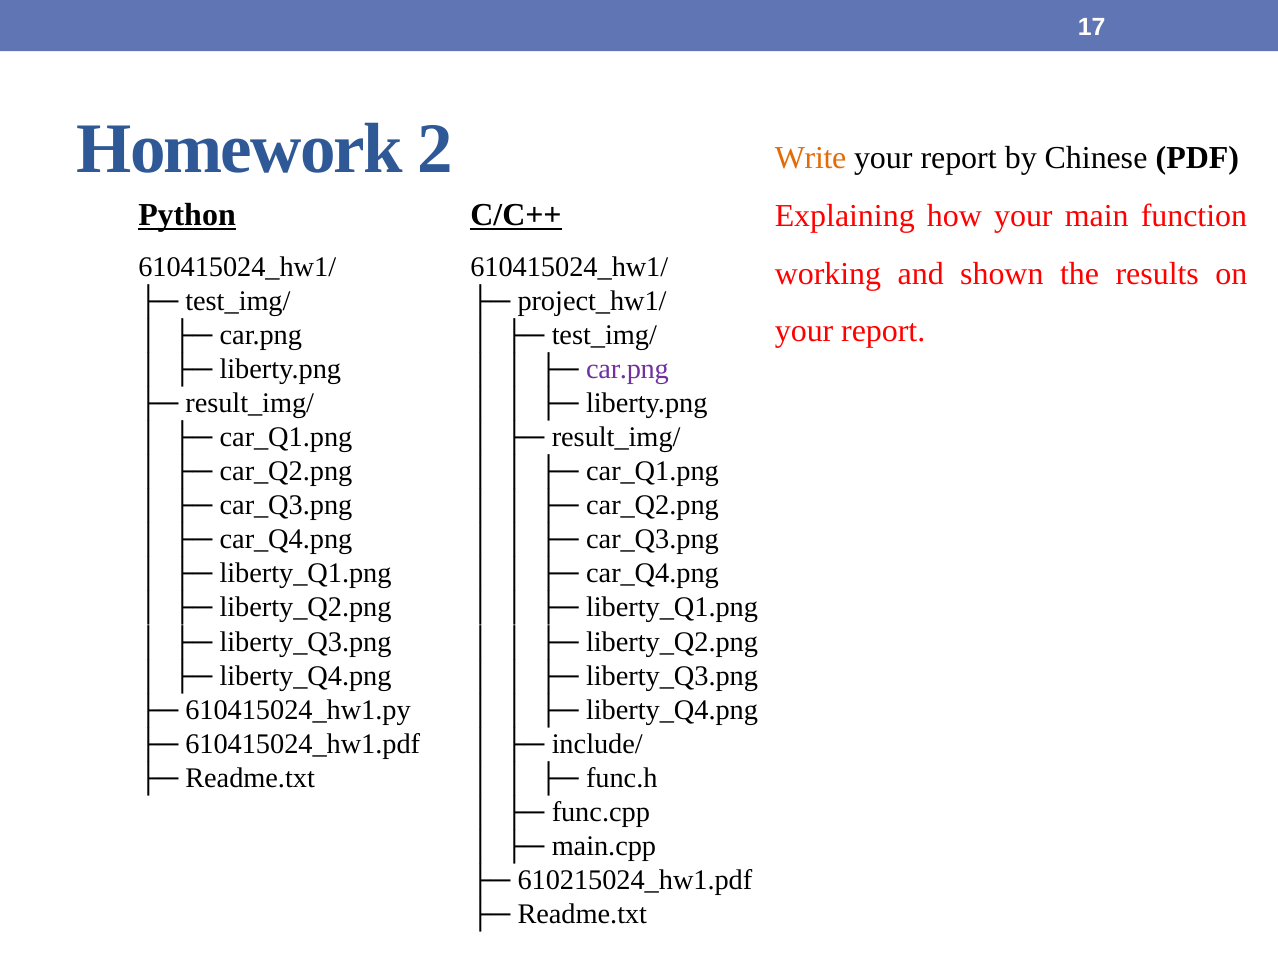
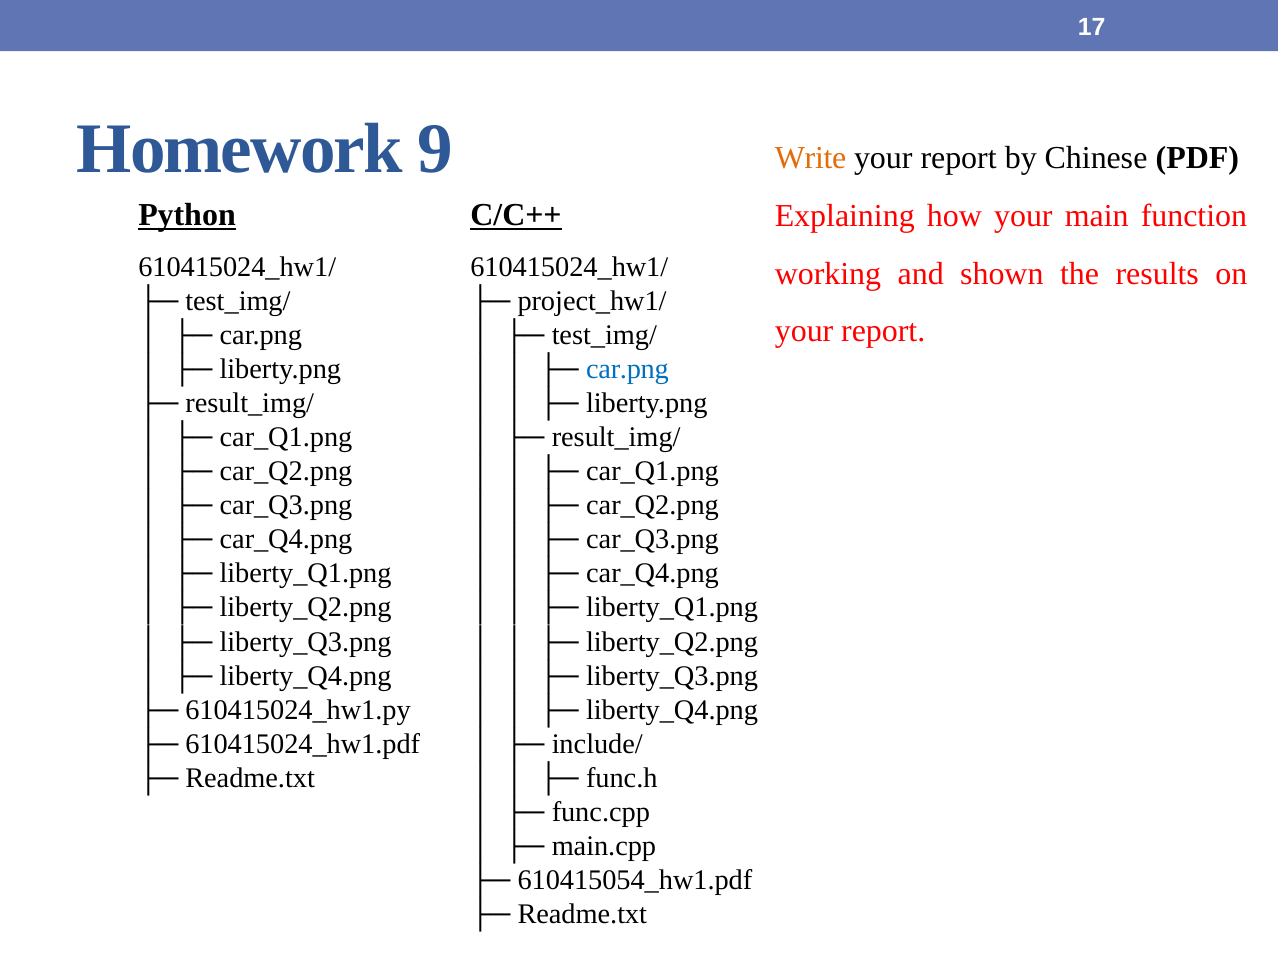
2: 2 -> 9 (435, 149)
car.png colour: purple -> blue (627, 369)
610215024_hw1.pdf: 610215024_hw1.pdf -> 610415054_hw1.pdf (635, 880)
